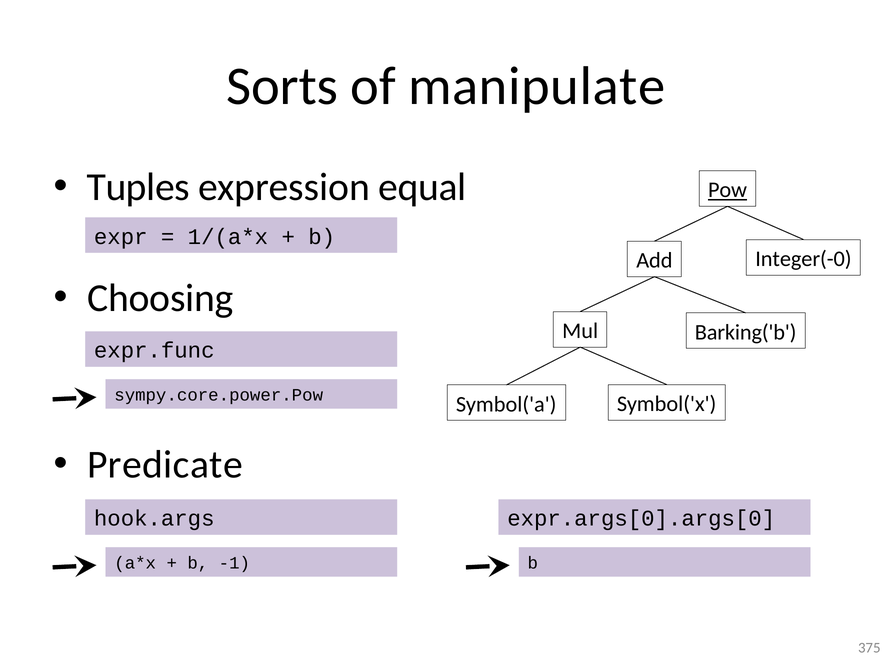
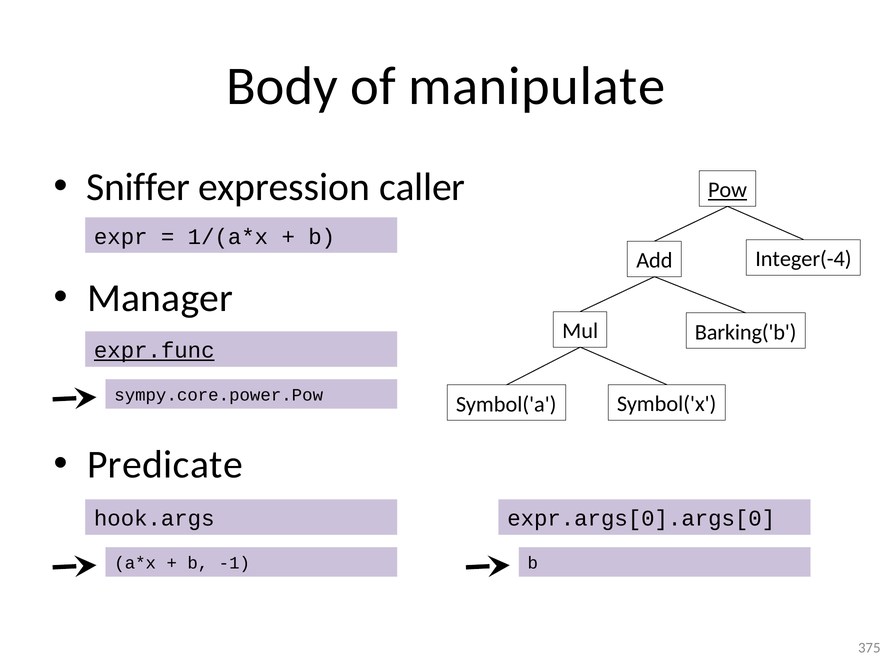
Sorts: Sorts -> Body (282, 86)
Tuples: Tuples -> Sniffer (138, 187)
equal: equal -> caller (422, 187)
Integer(-0: Integer(-0 -> Integer(-4 (803, 259)
Choosing: Choosing -> Manager (160, 299)
expr.func underline: none -> present (154, 351)
